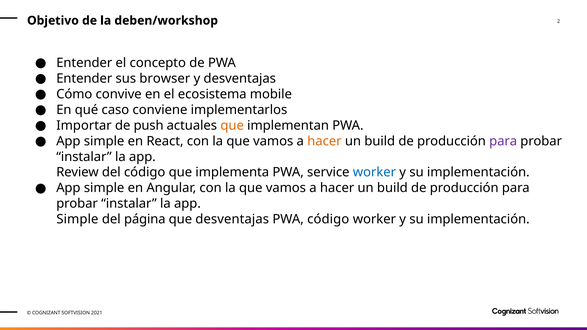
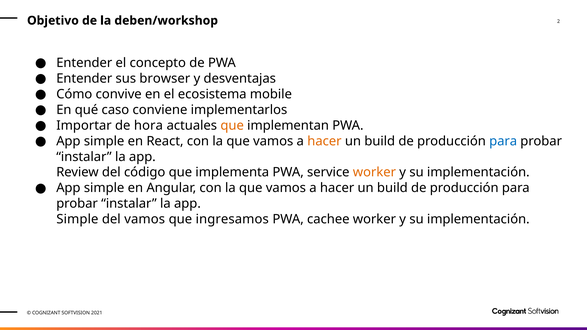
push: push -> hora (148, 126)
para colour: purple -> blue (503, 141)
worker colour: blue -> orange (374, 172)
del página: página -> vamos (145, 219)
que desventajas: desventajas -> ingresamos (232, 219)
PWA código: código -> cachee (328, 219)
